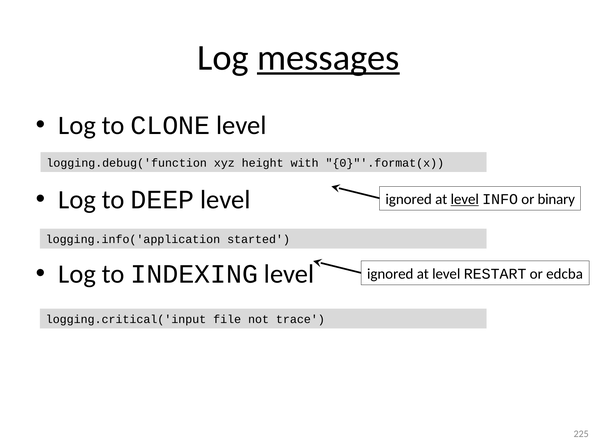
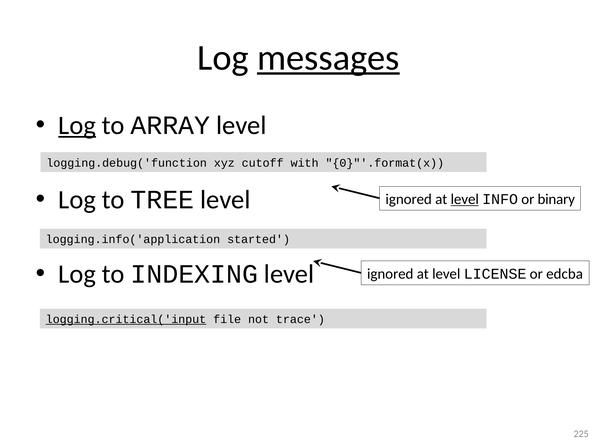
Log underline: none -> present (77, 125)
CLONE: CLONE -> ARRAY (170, 125)
height: height -> cutoff (263, 163)
DEEP: DEEP -> TREE (162, 200)
RESTART: RESTART -> LICENSE (495, 274)
logging.critical('input underline: none -> present (126, 319)
